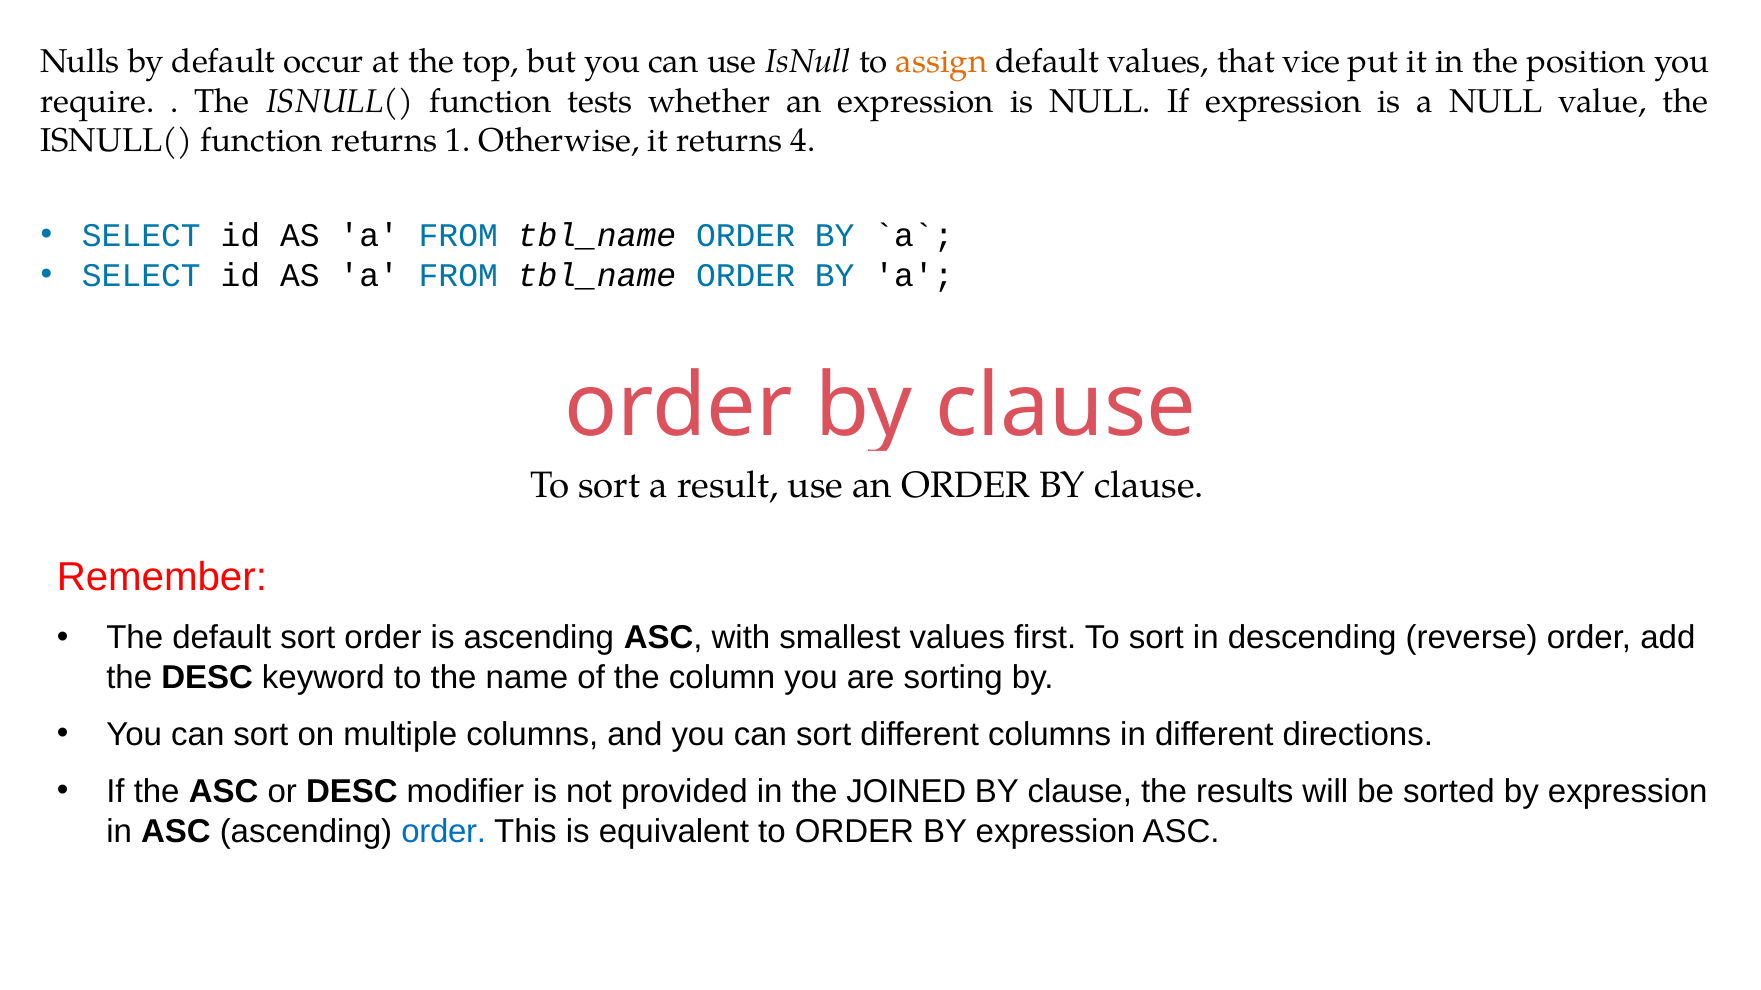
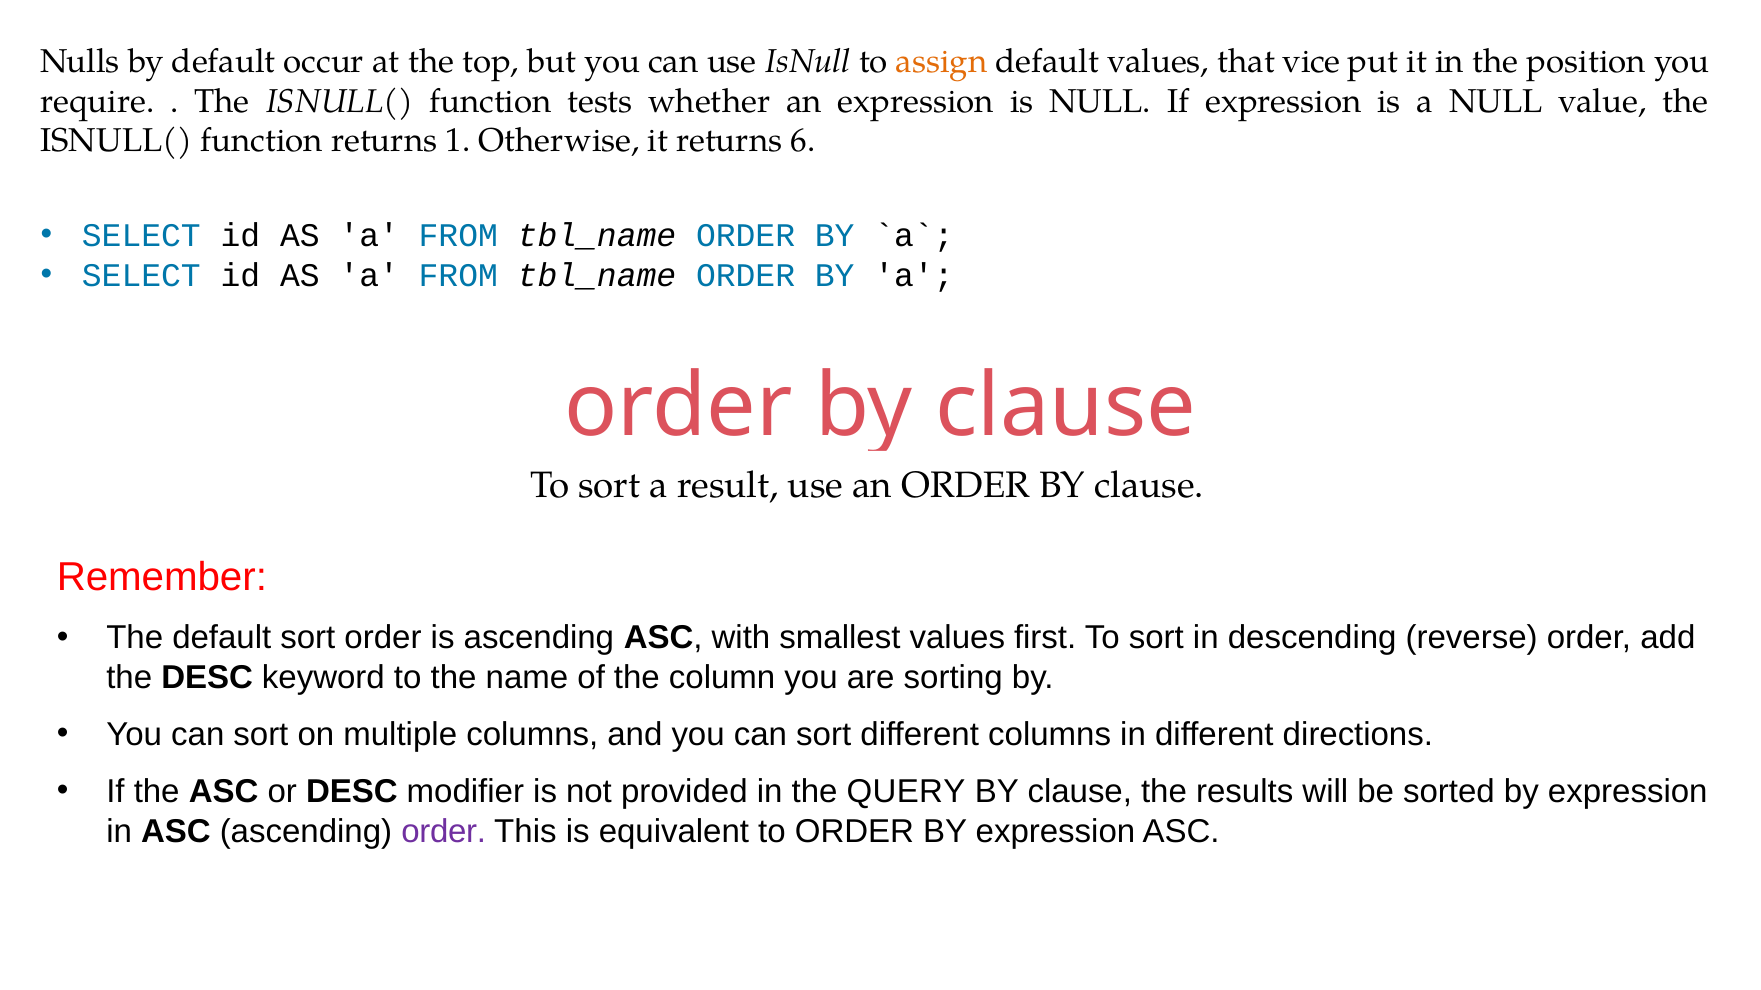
4: 4 -> 6 (803, 141)
JOINED: JOINED -> QUERY (906, 792)
order colour: blue -> purple (444, 832)
